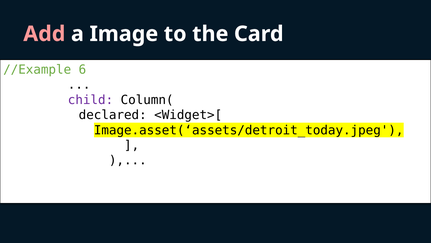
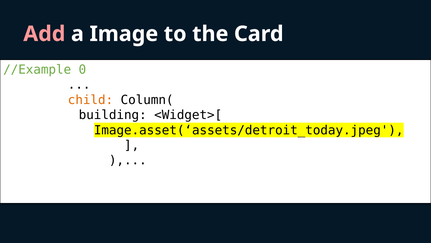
6: 6 -> 0 (82, 70)
child colour: purple -> orange (90, 100)
declared: declared -> building (113, 115)
